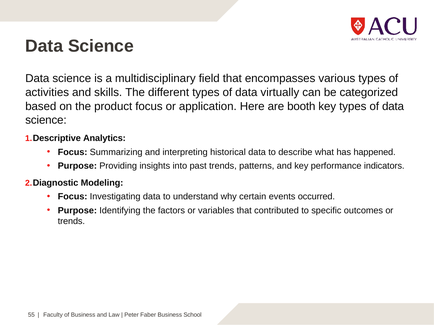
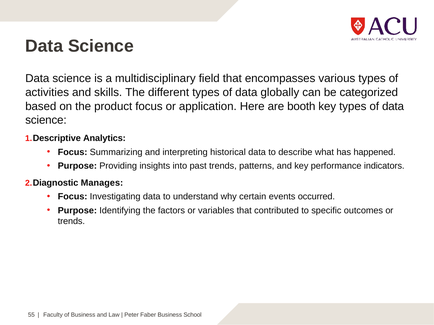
virtually: virtually -> globally (280, 93)
Modeling: Modeling -> Manages (102, 183)
